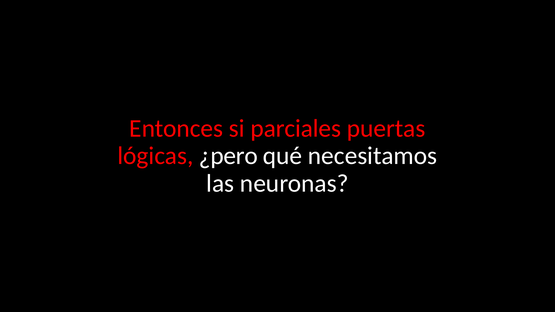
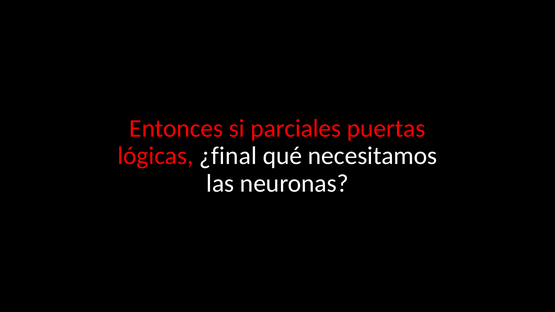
¿pero: ¿pero -> ¿final (228, 156)
